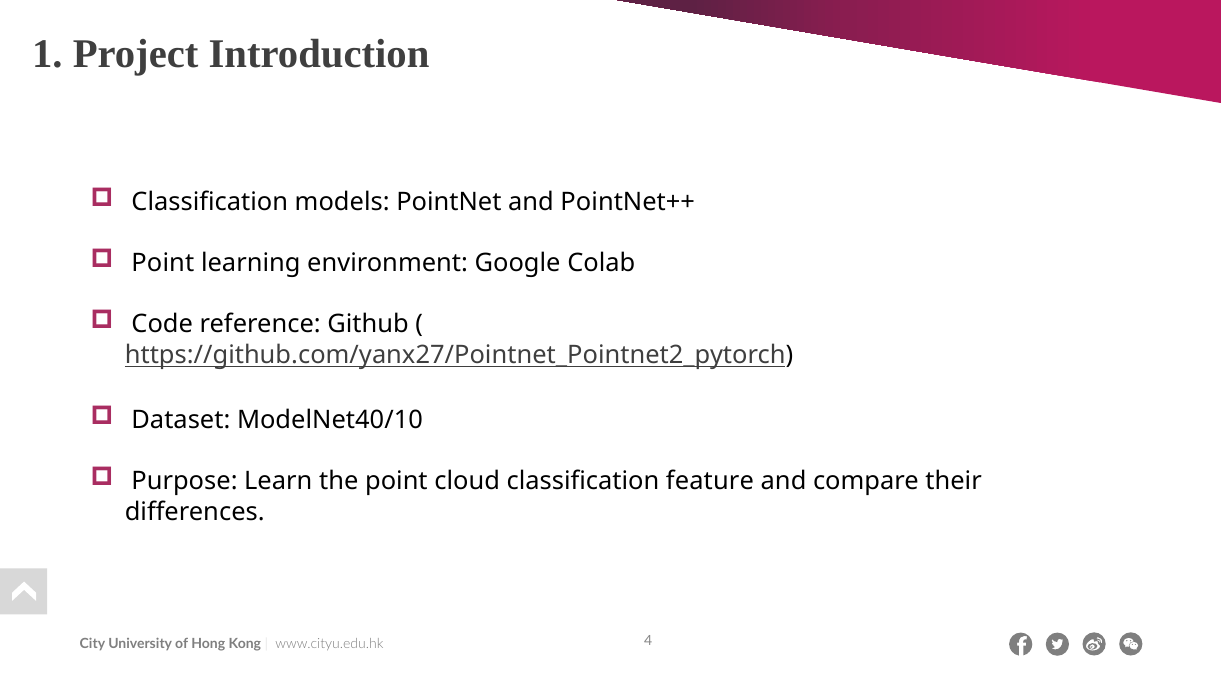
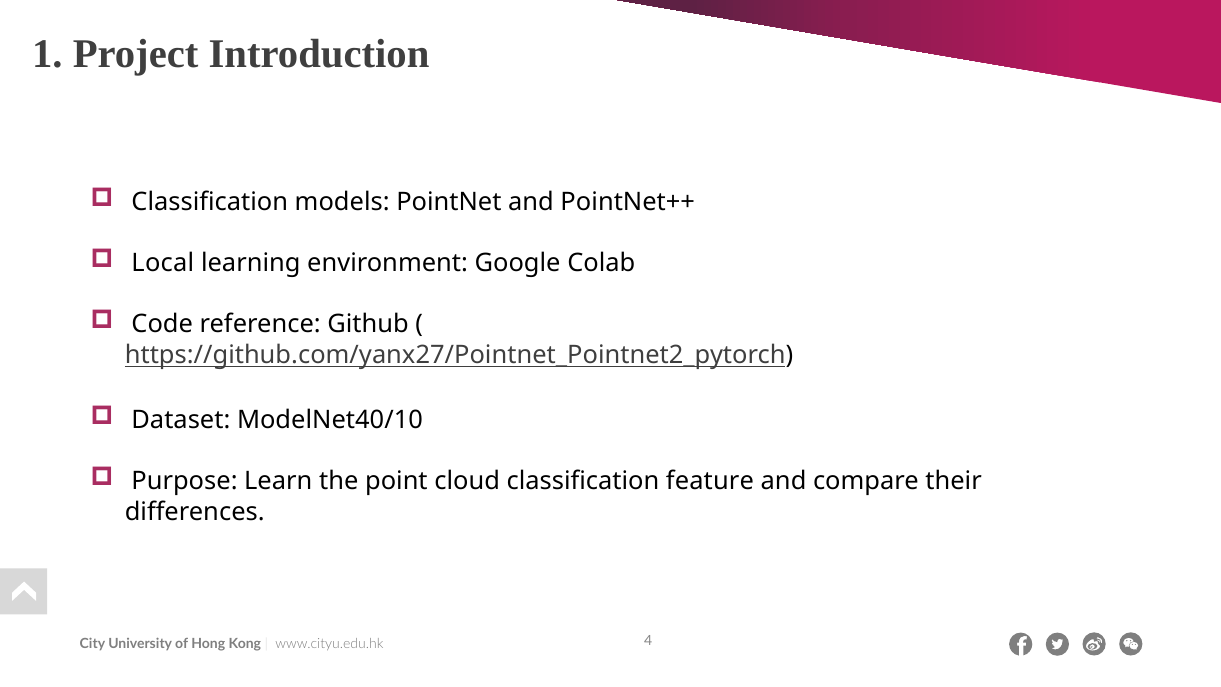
Point: Point -> Local (163, 263)
